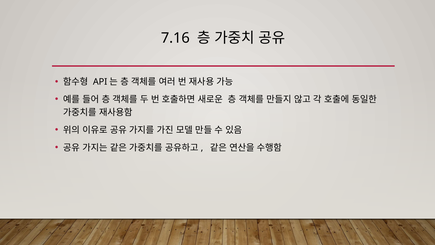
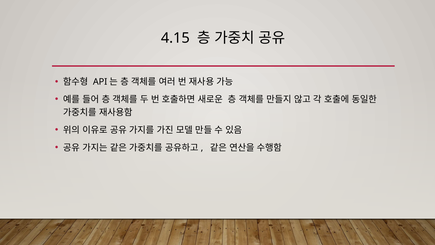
7.16: 7.16 -> 4.15 (175, 38)
